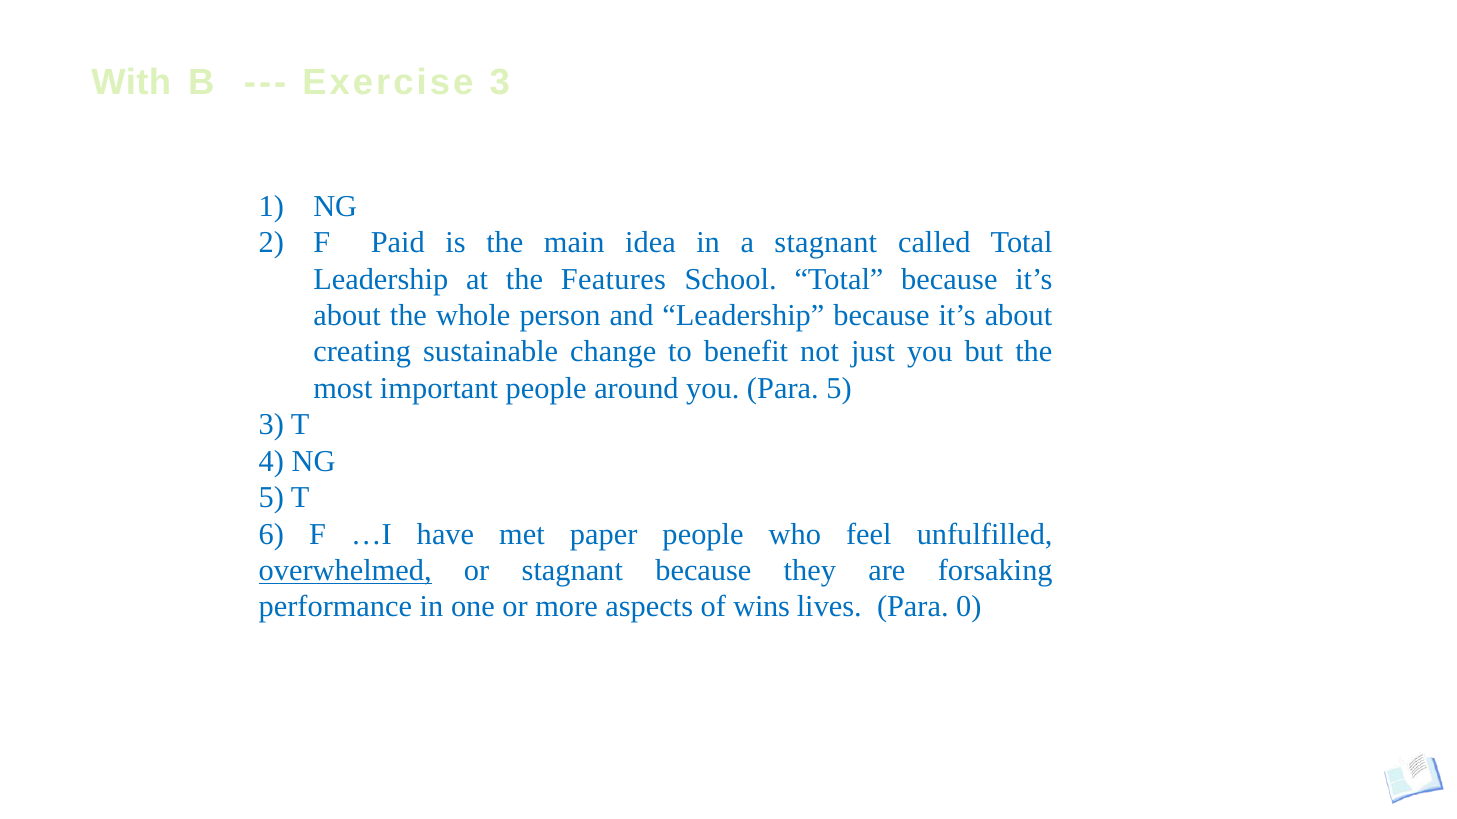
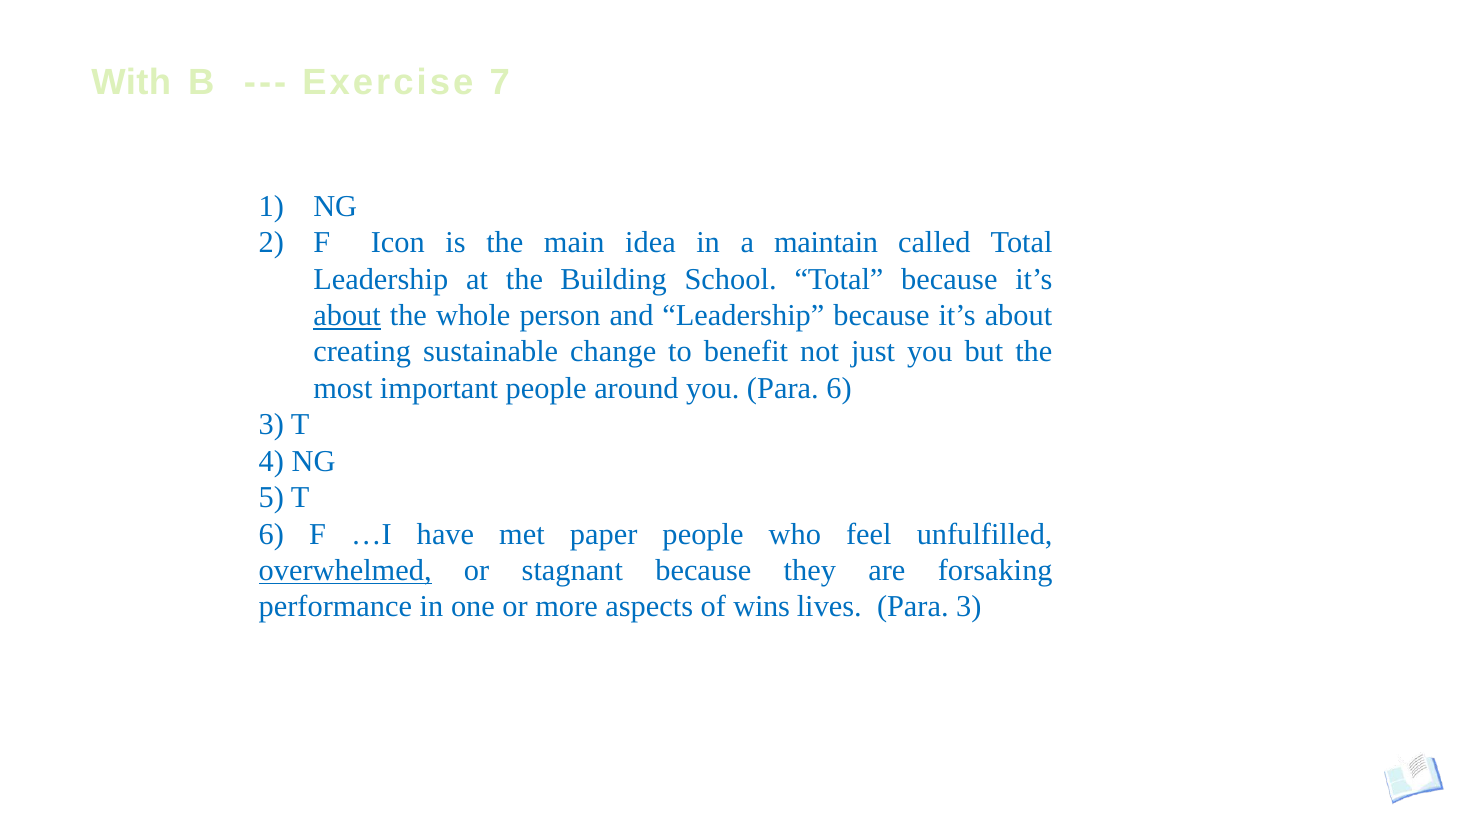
Exercise 3: 3 -> 7 (500, 83)
Paid: Paid -> Icon (398, 243)
a stagnant: stagnant -> maintain (826, 243)
Features: Features -> Building (614, 279)
about underline: none -> present (347, 316)
Para 5: 5 -> 6 (839, 389)
Para 0: 0 -> 3 (969, 607)
